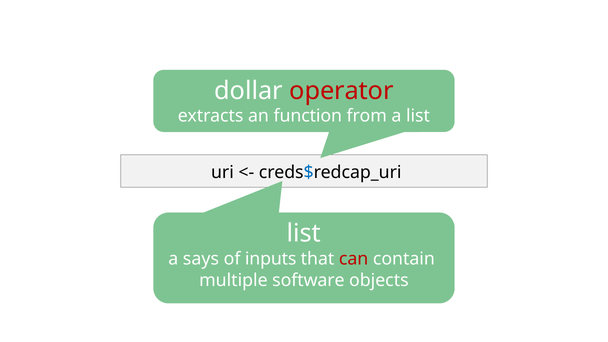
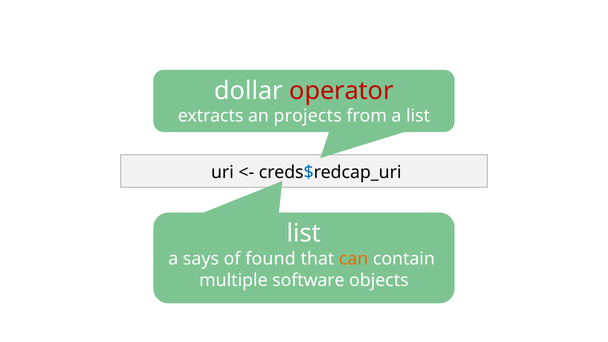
function: function -> projects (308, 116)
inputs: inputs -> found (270, 259)
can colour: red -> orange (354, 259)
